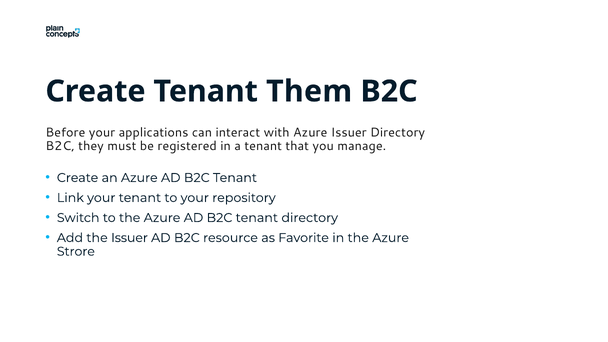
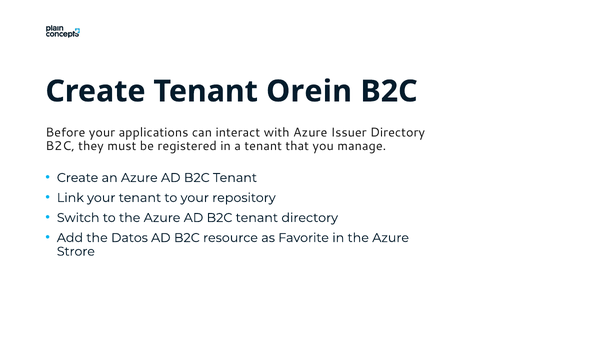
Them: Them -> Orein (309, 91)
the Issuer: Issuer -> Datos (129, 238)
